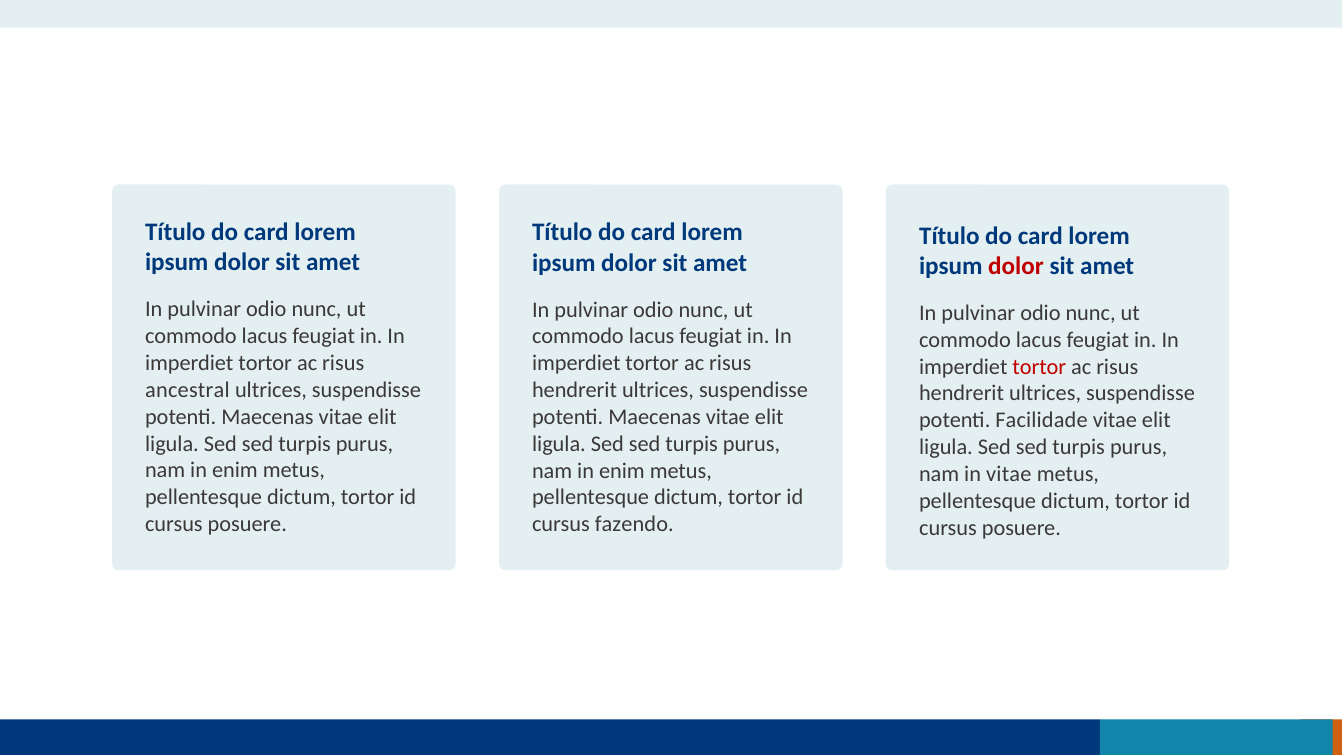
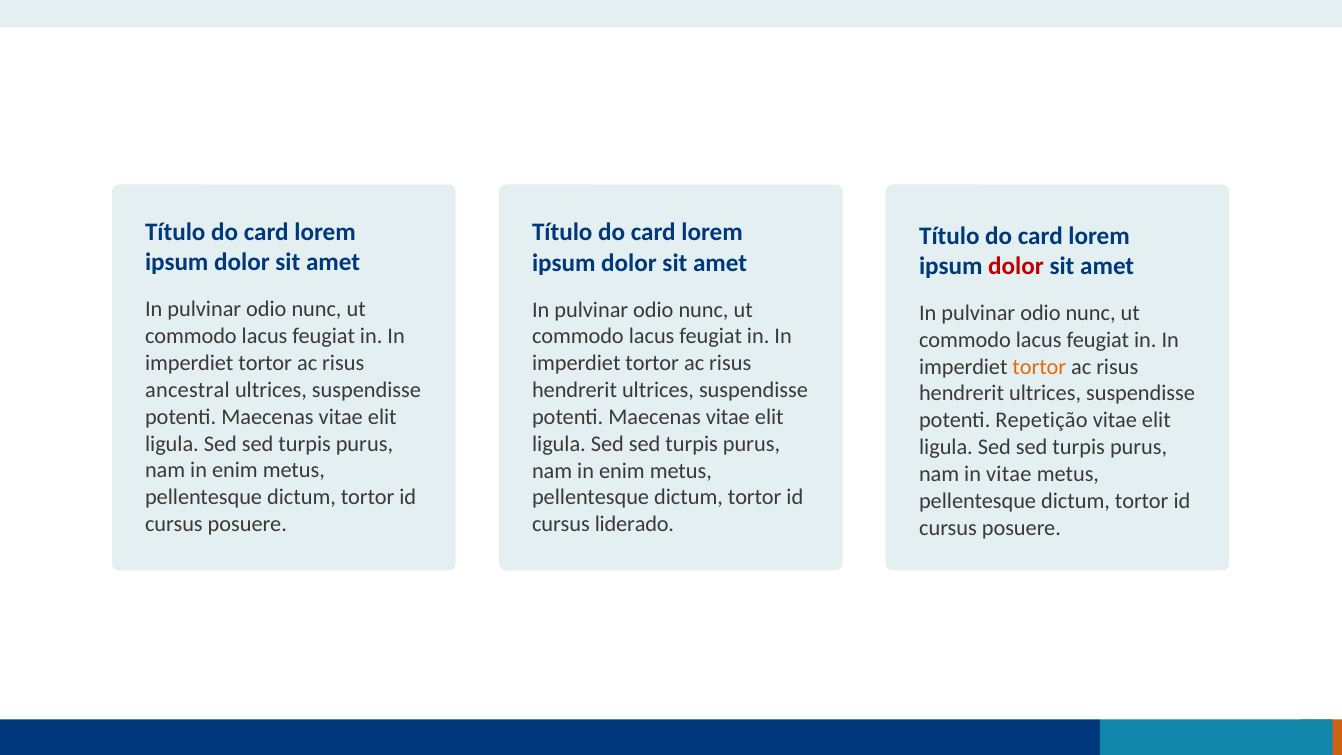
tortor colour: red -> orange (1039, 367)
Facilidade: Facilidade -> Repetição (1041, 420)
fazendo: fazendo -> liderado (634, 524)
